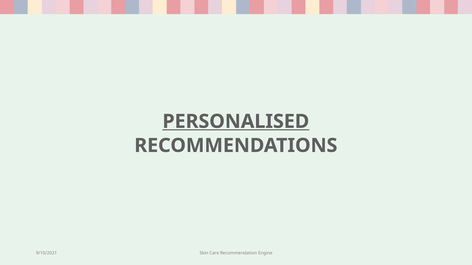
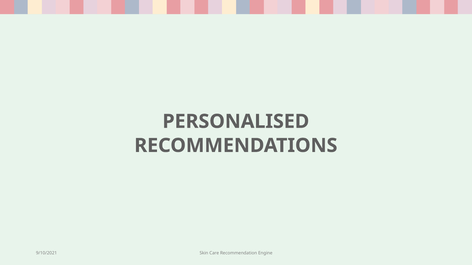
PERSONALISED underline: present -> none (236, 122)
